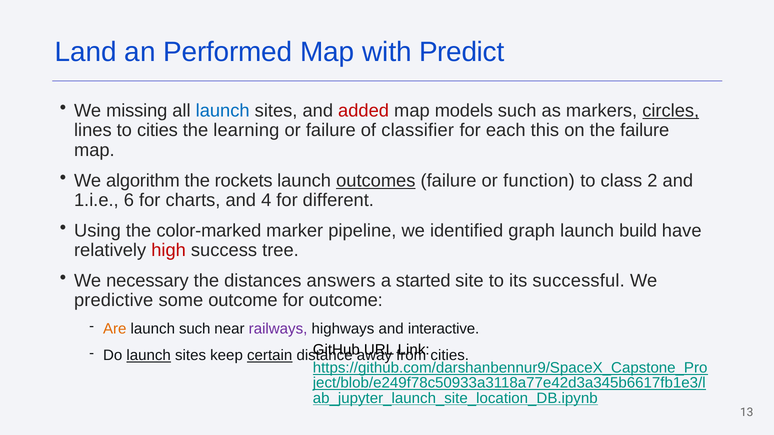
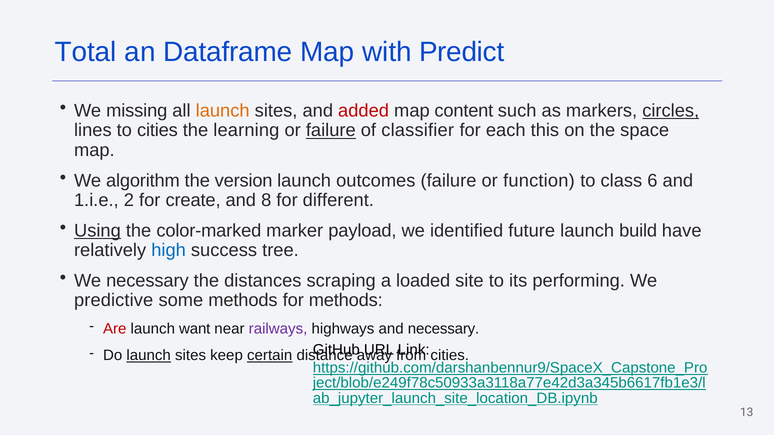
Land: Land -> Total (86, 52)
Performed: Performed -> Dataframe (228, 52)
launch colour: blue -> orange (223, 111)
models: models -> content (464, 111)
failure underline: none -> present (331, 131)
the failure: failure -> space (645, 131)
rockets: rockets -> version (244, 181)
outcomes underline: present -> none (376, 181)
2: 2 -> 6 (652, 181)
6: 6 -> 2 (129, 200)
charts: charts -> create (193, 200)
4: 4 -> 8 (266, 200)
Using underline: none -> present (97, 231)
pipeline: pipeline -> payload (362, 231)
graph: graph -> future (532, 231)
high colour: red -> blue (169, 251)
answers: answers -> scraping (341, 281)
started: started -> loaded (423, 281)
successful: successful -> performing (579, 281)
some outcome: outcome -> methods (243, 301)
for outcome: outcome -> methods (346, 301)
Are colour: orange -> red (115, 329)
launch such: such -> want (195, 329)
and interactive: interactive -> necessary (444, 329)
